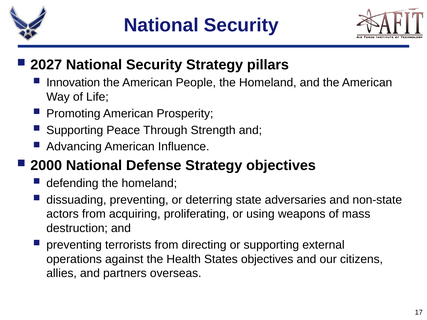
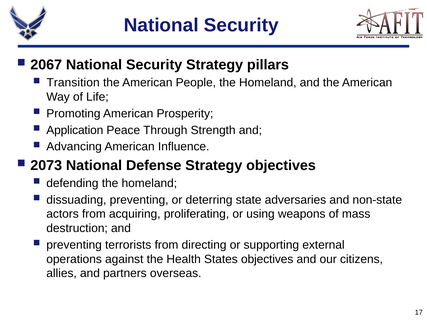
2027: 2027 -> 2067 (46, 65)
Innovation: Innovation -> Transition (73, 83)
Supporting: Supporting -> Application (75, 130)
2000: 2000 -> 2073 (46, 165)
